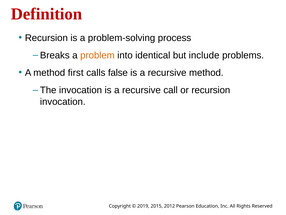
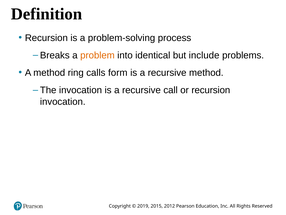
Definition colour: red -> black (47, 14)
first: first -> ring (76, 73)
false: false -> form (118, 73)
